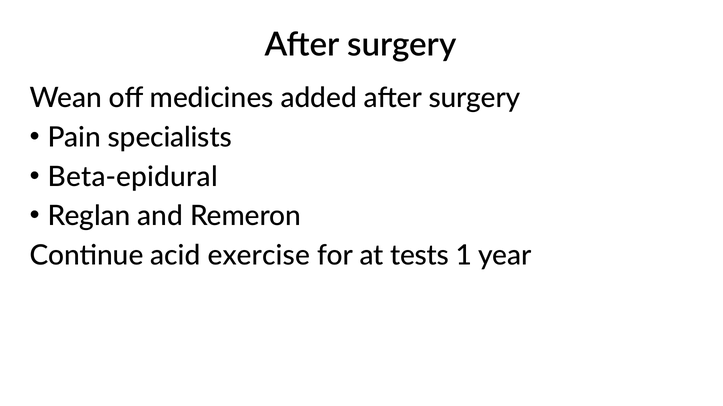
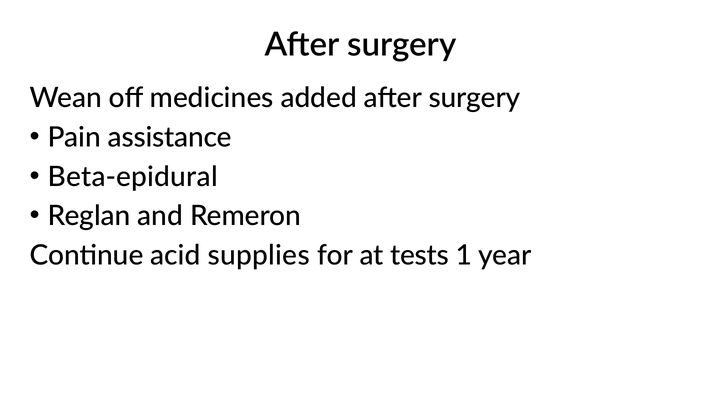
specialists: specialists -> assistance (170, 138)
exercise: exercise -> supplies (259, 256)
